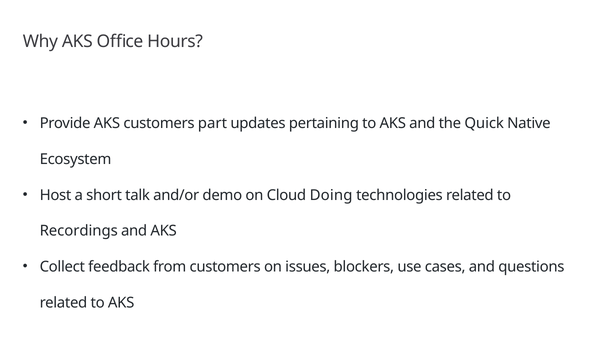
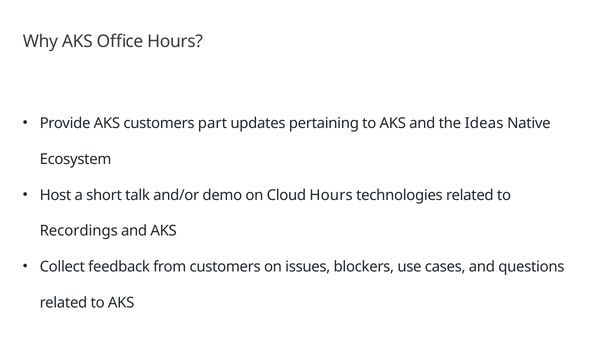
Quick: Quick -> Ideas (484, 123)
Cloud Doing: Doing -> Hours (331, 195)
